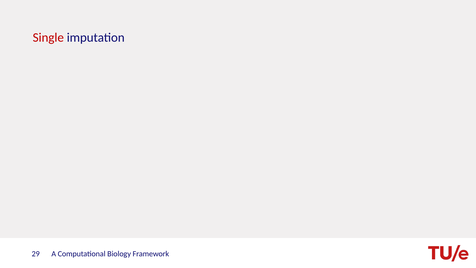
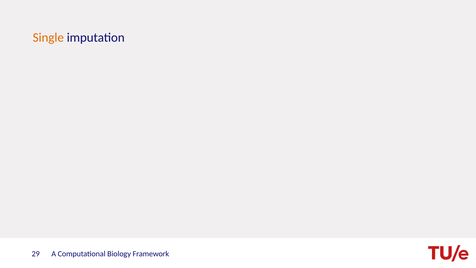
Single colour: red -> orange (48, 38)
